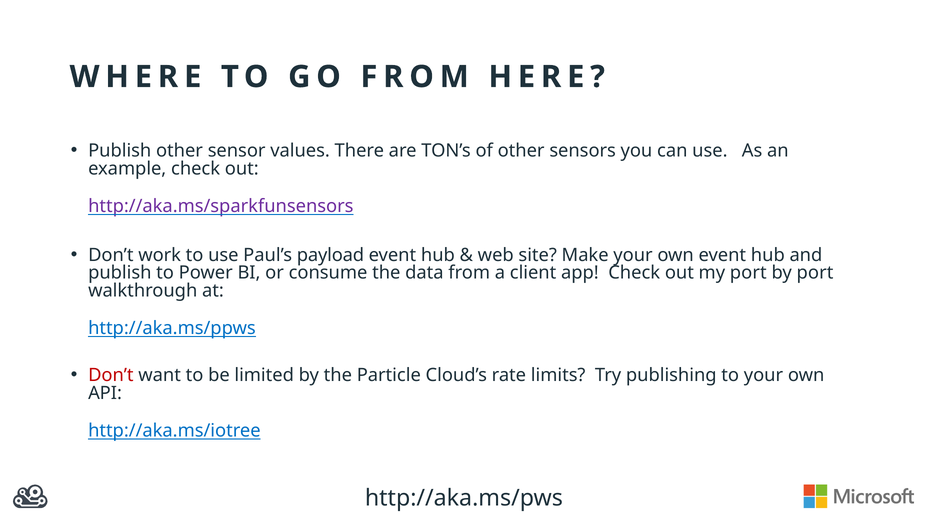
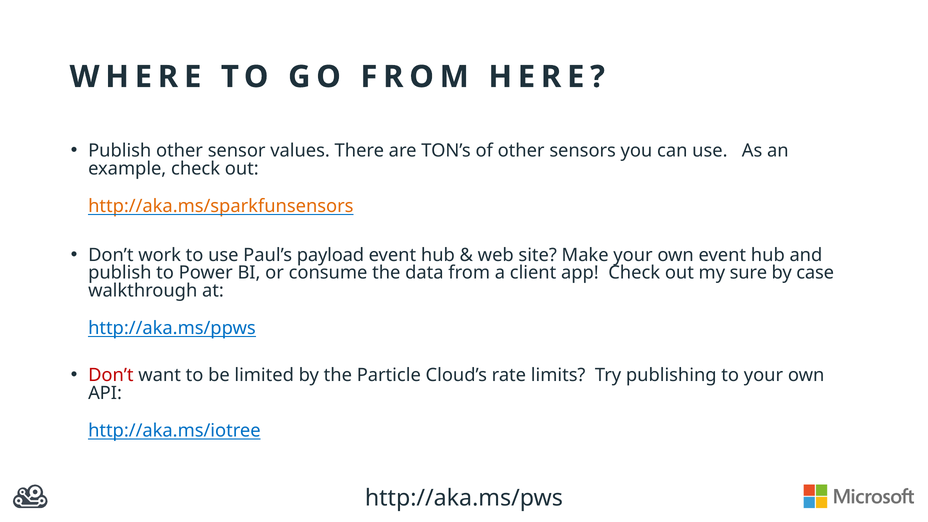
http://aka.ms/sparkfunsensors colour: purple -> orange (221, 206)
my port: port -> sure (748, 273)
by port: port -> case (815, 273)
